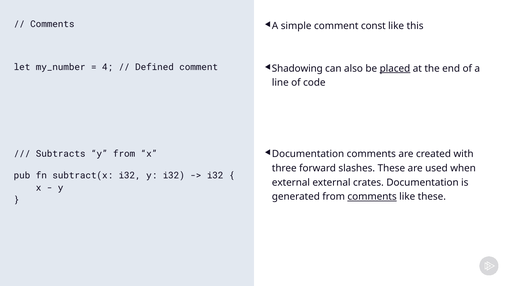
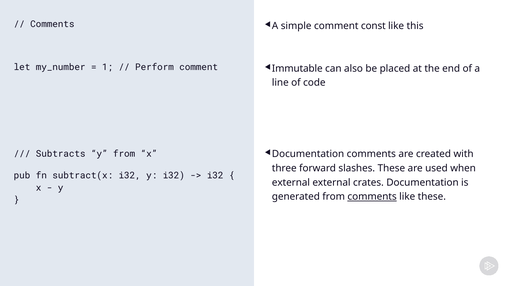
4: 4 -> 1 (108, 67)
Defined: Defined -> Perform (154, 67)
Shadowing: Shadowing -> Immutable (297, 69)
placed underline: present -> none (395, 69)
